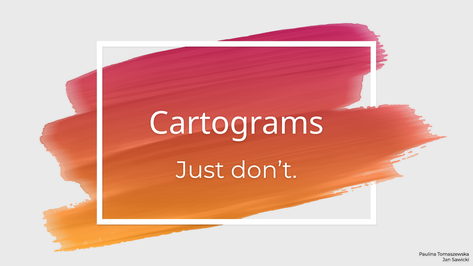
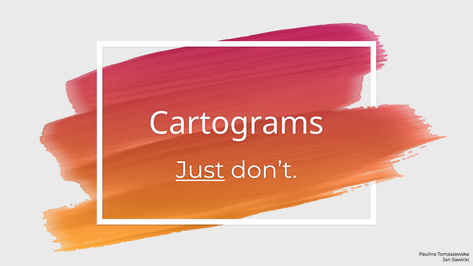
Just underline: none -> present (200, 170)
